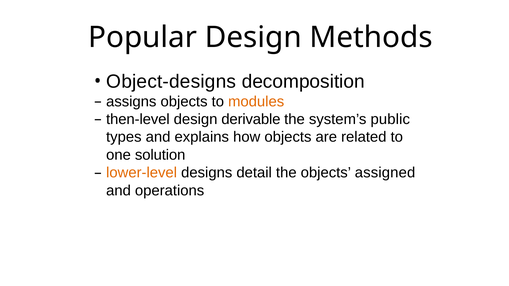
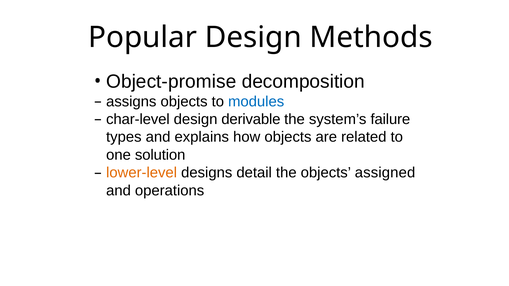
Object-designs: Object-designs -> Object-promise (171, 82)
modules colour: orange -> blue (256, 102)
then-level: then-level -> char-level (138, 119)
public: public -> failure (390, 119)
